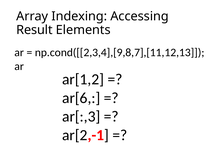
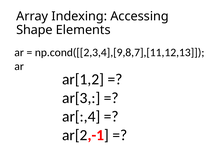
Result: Result -> Shape (34, 30)
ar[6: ar[6 -> ar[3 (81, 98)
ar[:,3: ar[:,3 -> ar[:,4 (81, 117)
